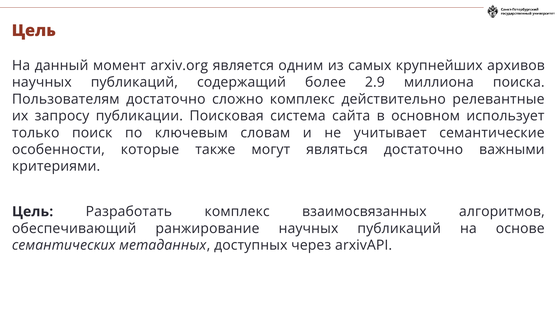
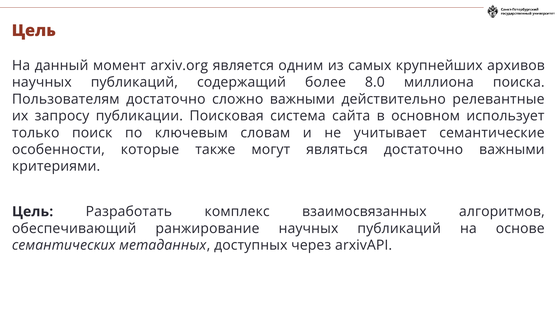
2.9: 2.9 -> 8.0 (375, 82)
сложно комплекс: комплекс -> важными (302, 99)
